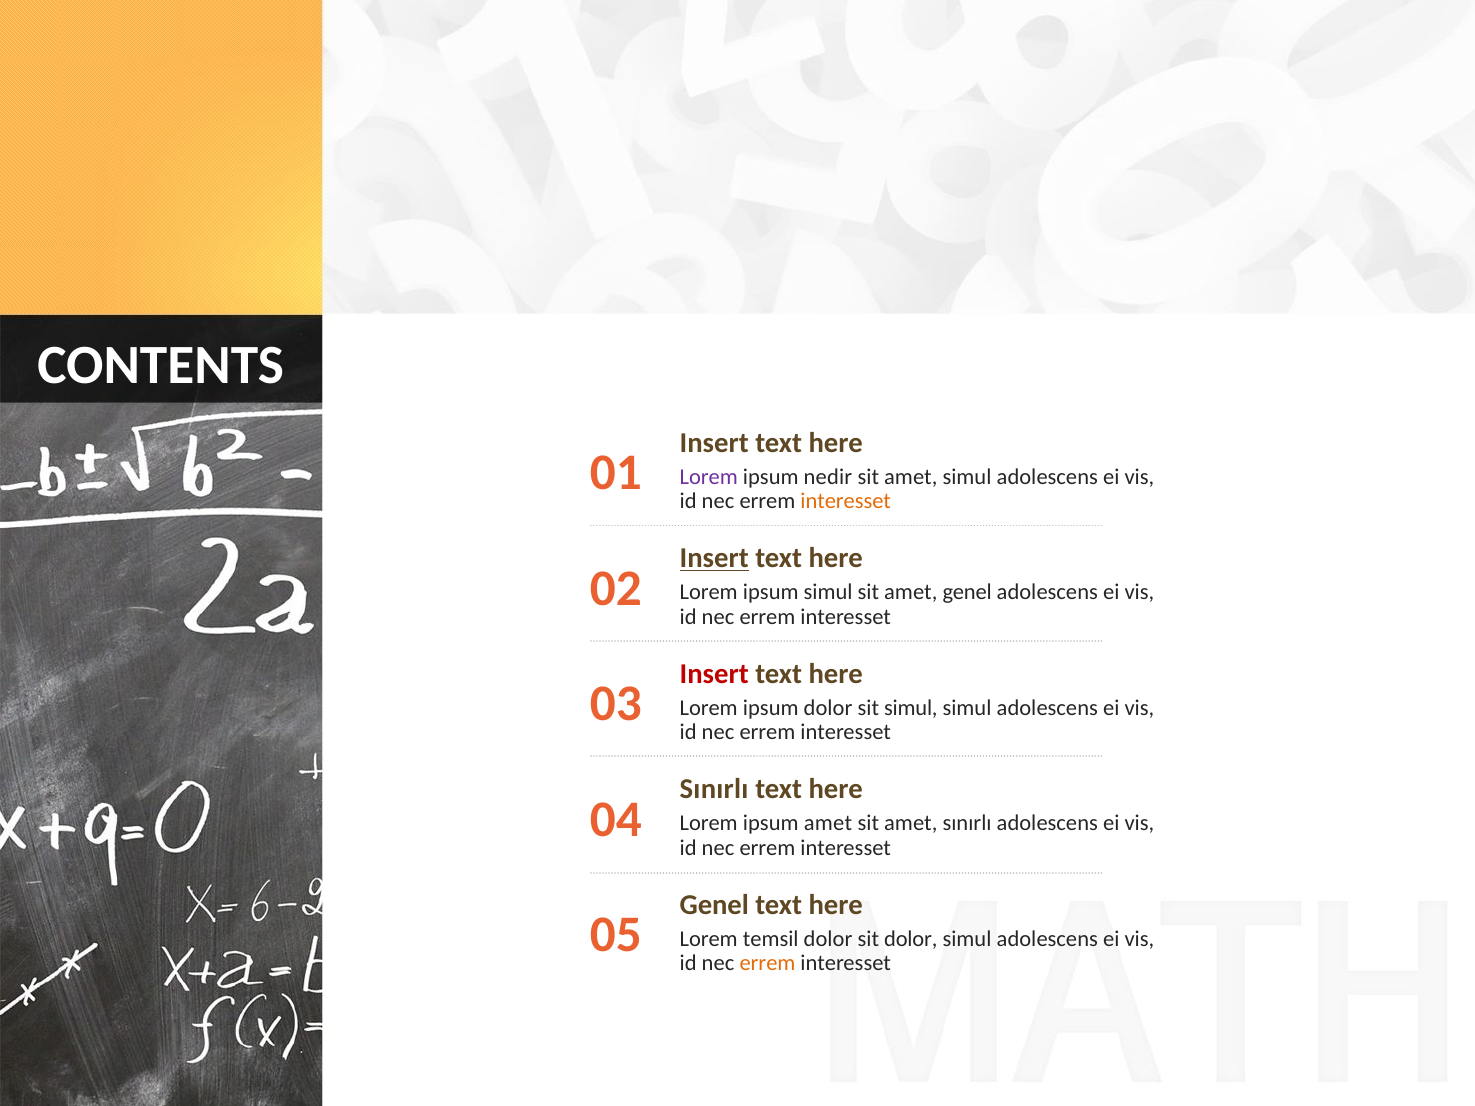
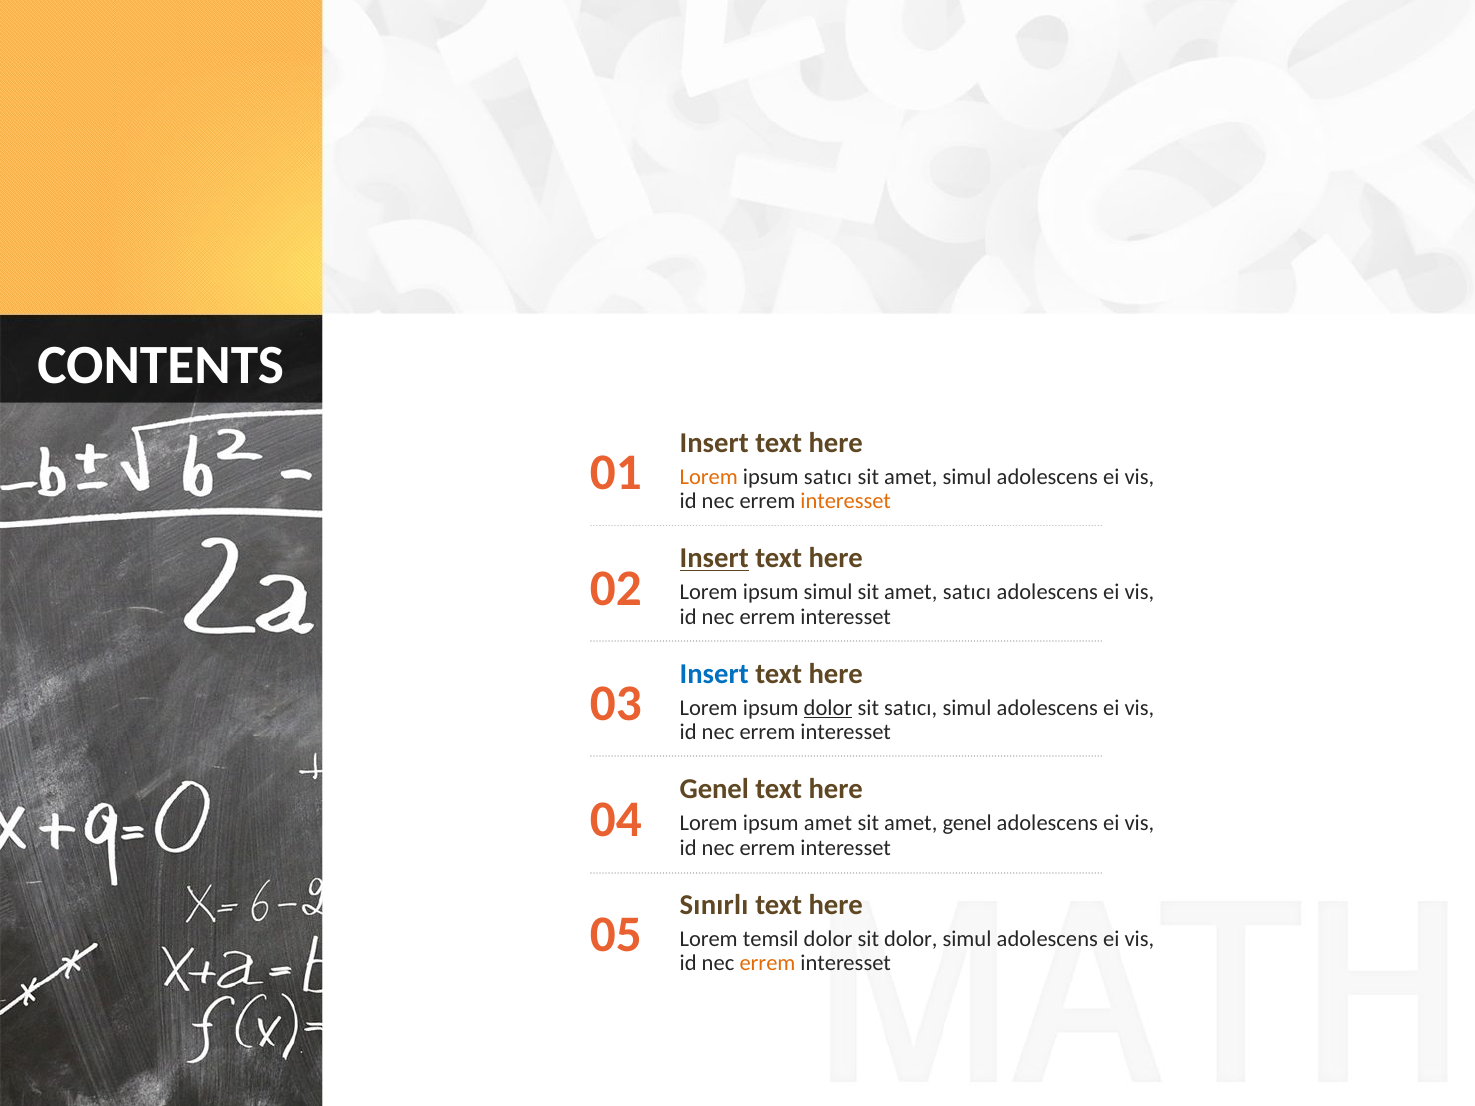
Lorem colour: purple -> orange (709, 477)
ipsum nedir: nedir -> satıcı (828, 477)
amet genel: genel -> satıcı (967, 592)
Insert colour: red -> blue (714, 674)
dolor underline: none -> present (828, 708)
sit simul: simul -> satıcı (911, 708)
Sınırlı: Sınırlı -> Genel (714, 789)
amet sınırlı: sınırlı -> genel (967, 824)
Genel: Genel -> Sınırlı (714, 905)
